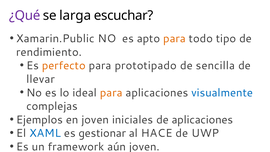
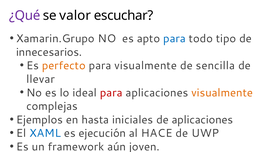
larga: larga -> valor (75, 15)
Xamarin.Public: Xamarin.Public -> Xamarin.Grupo (55, 39)
para colour: orange -> blue (174, 39)
rendimiento: rendimiento -> innecesarios (49, 52)
para prototipado: prototipado -> visualmente (146, 66)
para colour: orange -> red (111, 93)
visualmente colour: blue -> orange (222, 93)
en joven: joven -> hasta (95, 120)
gestionar: gestionar -> ejecución (102, 133)
